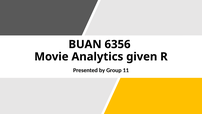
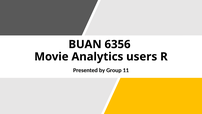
given: given -> users (142, 56)
